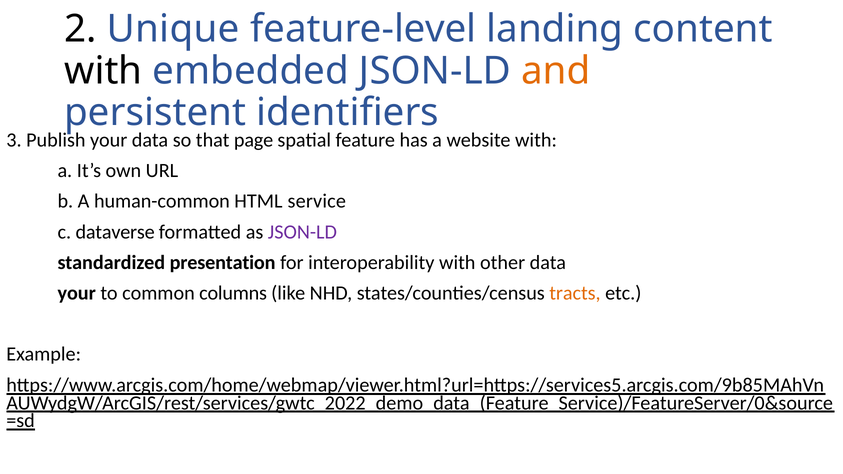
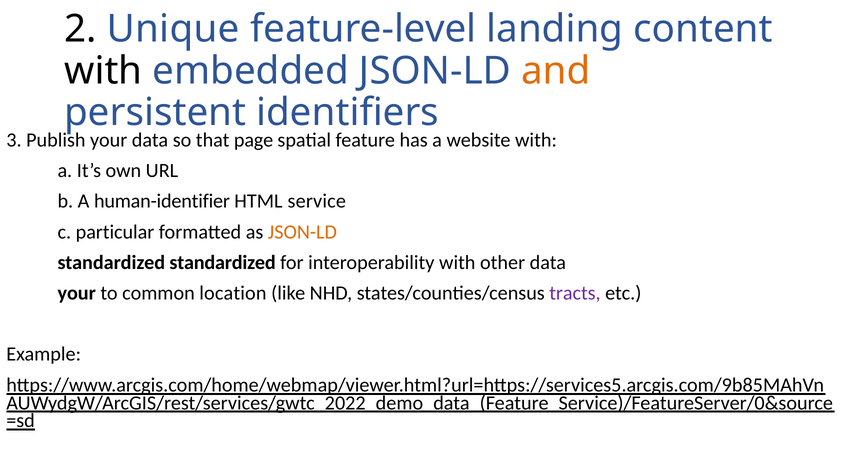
human-common: human-common -> human-identifier (162, 201)
dataverse: dataverse -> particular (115, 232)
JSON-LD colour: purple -> orange (302, 232)
standardized presentation: presentation -> standardized (223, 263)
columns: columns -> location (233, 293)
tracts colour: orange -> purple (575, 293)
